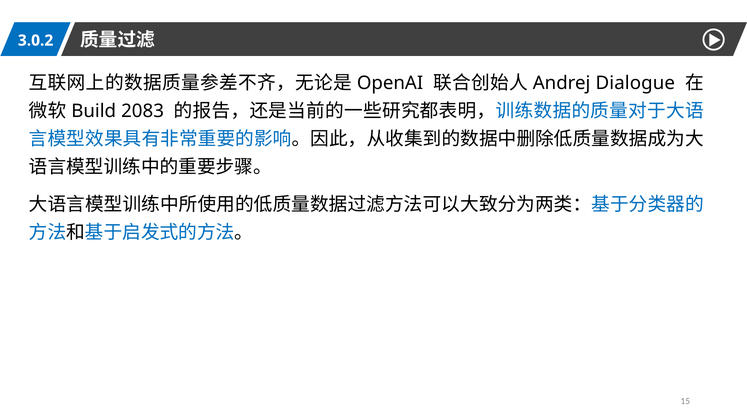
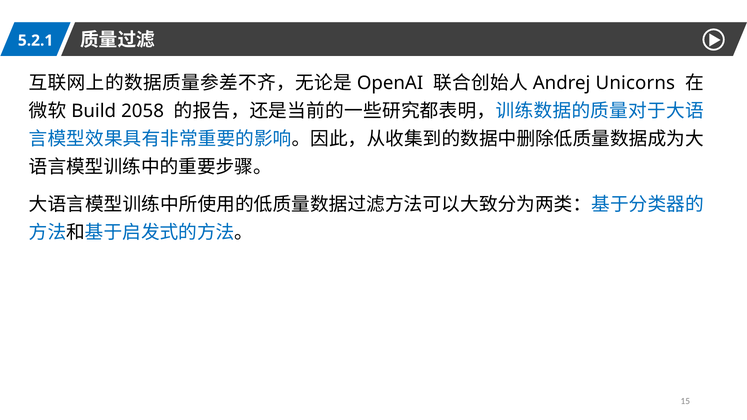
3.0.2: 3.0.2 -> 5.2.1 (36, 41)
Dialogue: Dialogue -> Unicorns (635, 83)
2083: 2083 -> 2058 (143, 111)
